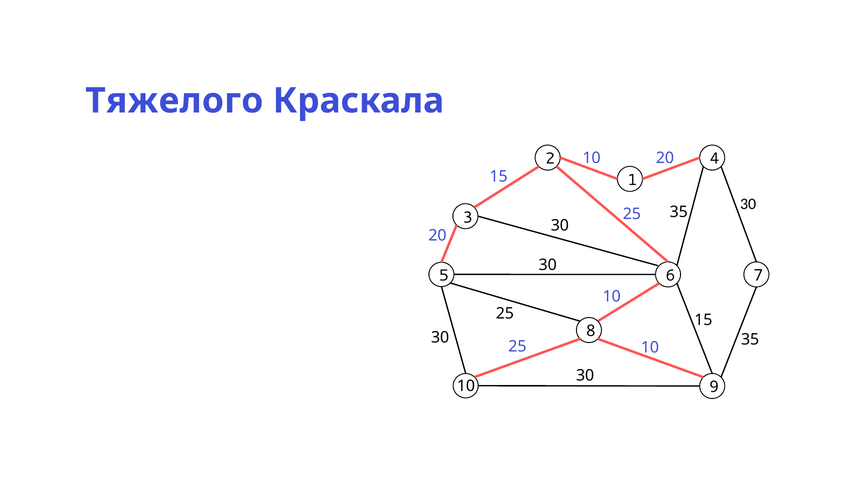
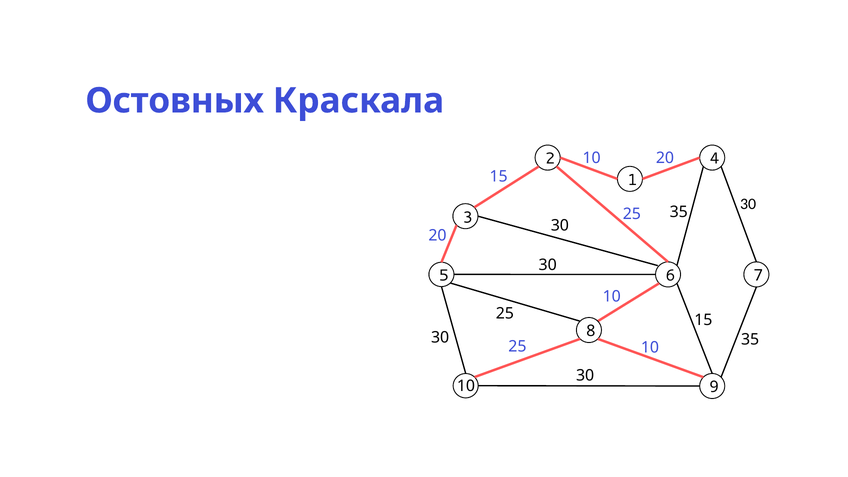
Тяжелого: Тяжелого -> Остовных (175, 101)
